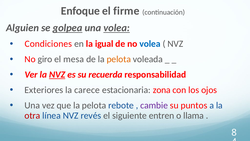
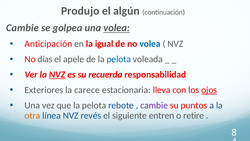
Enfoque: Enfoque -> Produjo (80, 11)
firme: firme -> algún (126, 11)
Alguien: Alguien -> Cambie (22, 28)
golpea underline: present -> none (68, 28)
Condiciones: Condiciones -> Anticipación (48, 44)
giro: giro -> días (45, 59)
mesa: mesa -> apele (74, 59)
pelota colour: orange -> blue (119, 59)
zona: zona -> lleva (162, 90)
ojos underline: none -> present (209, 90)
otra colour: red -> orange (32, 115)
llama: llama -> retire (194, 115)
